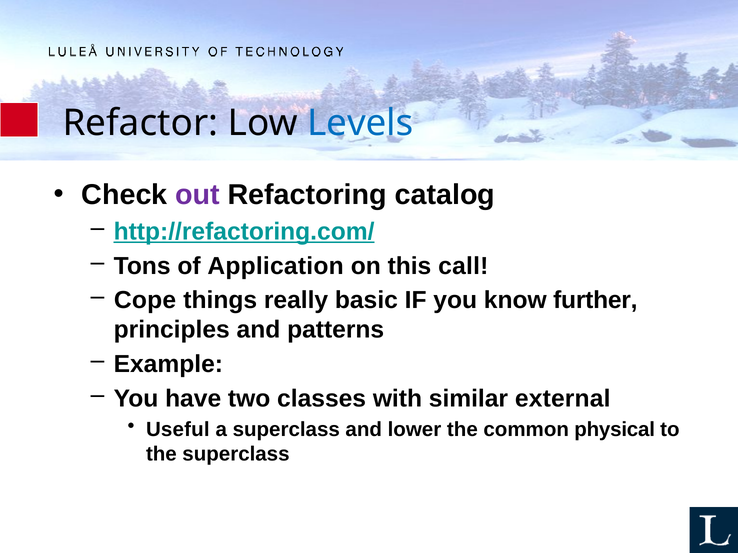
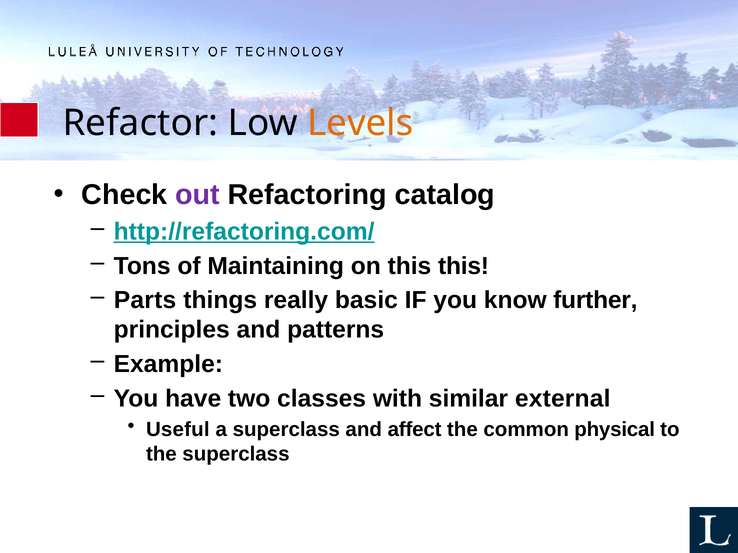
Levels colour: blue -> orange (360, 123)
Application: Application -> Maintaining (276, 266)
this call: call -> this (464, 266)
Cope: Cope -> Parts (145, 301)
lower: lower -> affect (415, 430)
